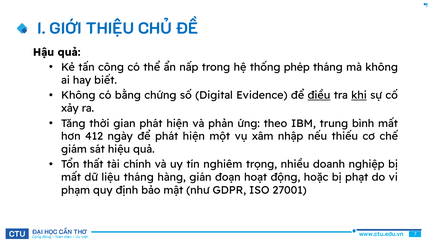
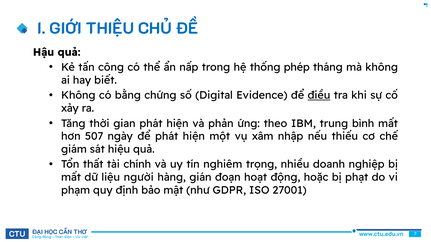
khi underline: present -> none (359, 96)
412: 412 -> 507 (94, 137)
liệu tháng: tháng -> người (139, 178)
